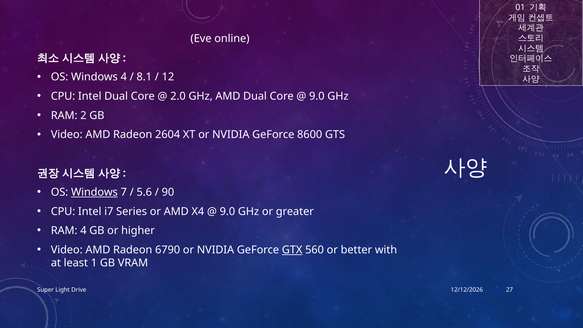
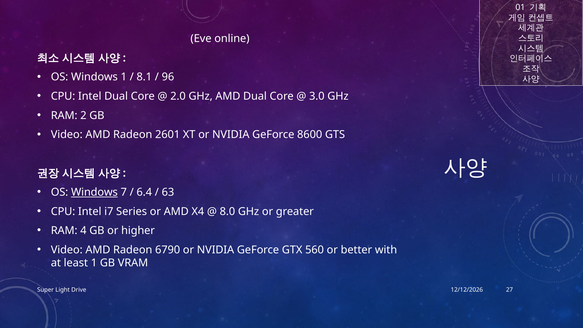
Windows 4: 4 -> 1 (124, 77)
12: 12 -> 96 (168, 77)
9.0: 9.0 -> 3.0 (317, 96)
2604: 2604 -> 2601 (168, 135)
5.6: 5.6 -> 6.4 (144, 192)
90: 90 -> 63 (168, 192)
9.0: 9.0 -> 8.0 (227, 211)
GTX underline: present -> none (292, 250)
